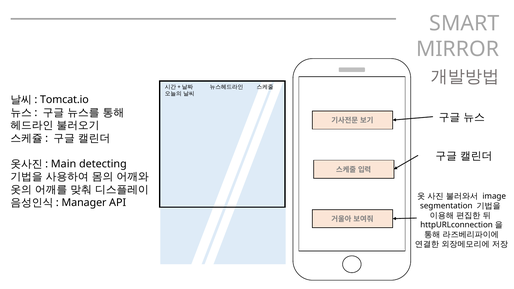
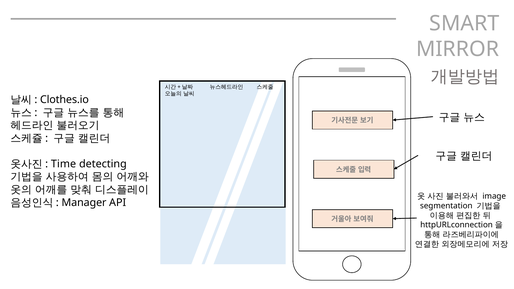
Tomcat.io: Tomcat.io -> Clothes.io (64, 100)
Main: Main -> Time (64, 164)
